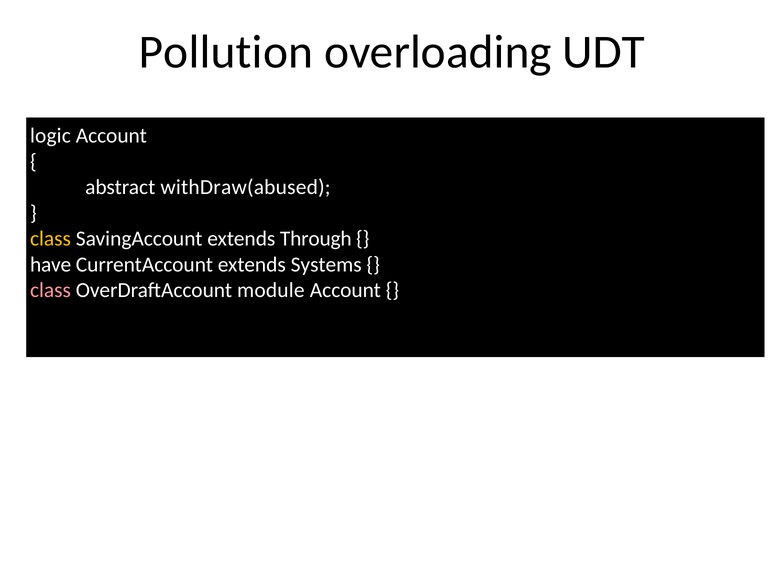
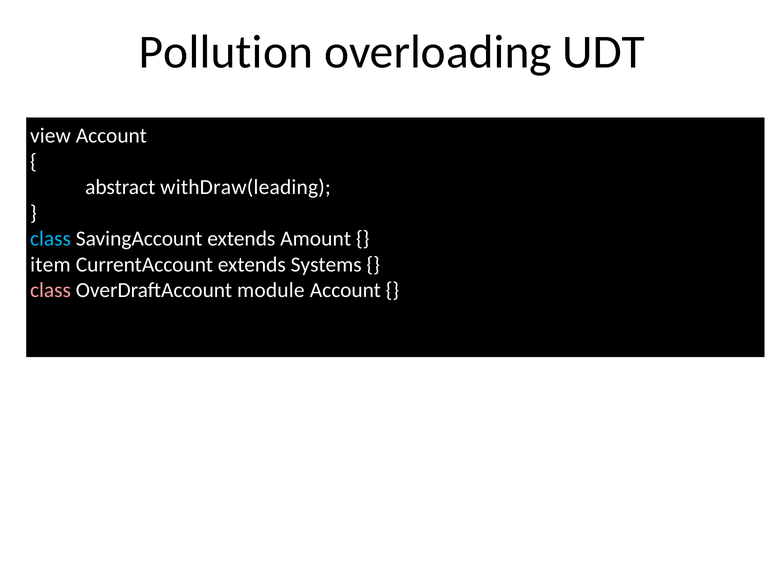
logic: logic -> view (50, 136)
withDraw(abused: withDraw(abused -> withDraw(leading (246, 187)
class colour: yellow -> light blue (51, 239)
Through: Through -> Amount (316, 239)
have: have -> item (50, 265)
